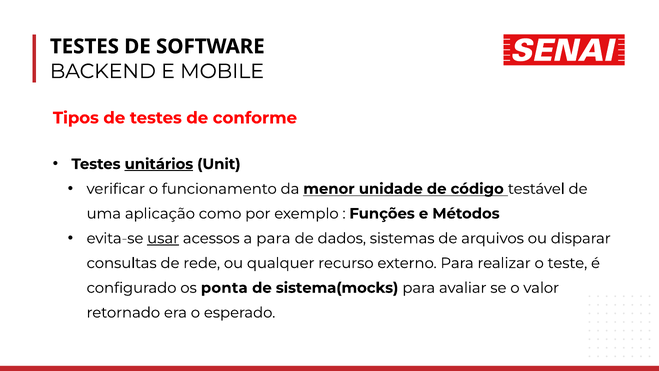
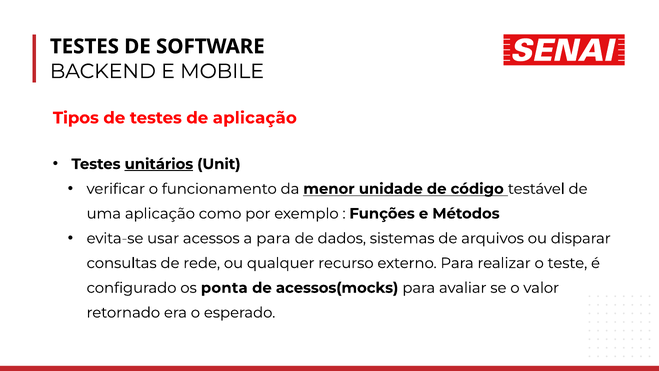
de conforme: conforme -> aplicação (255, 118)
usar underline: present -> none (163, 238)
sistema(mocks: sistema(mocks -> acessos(mocks (337, 288)
